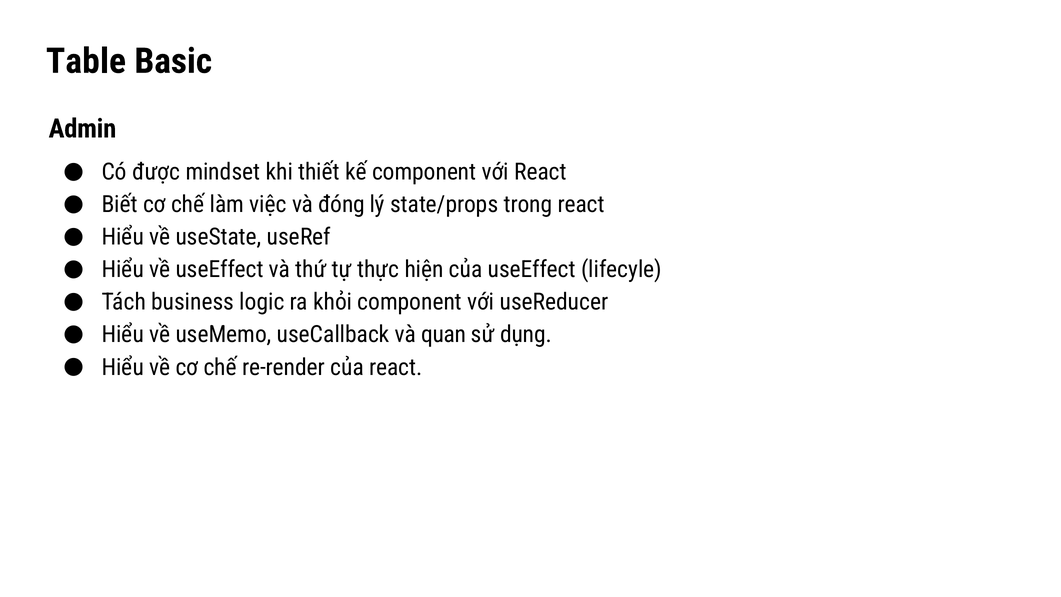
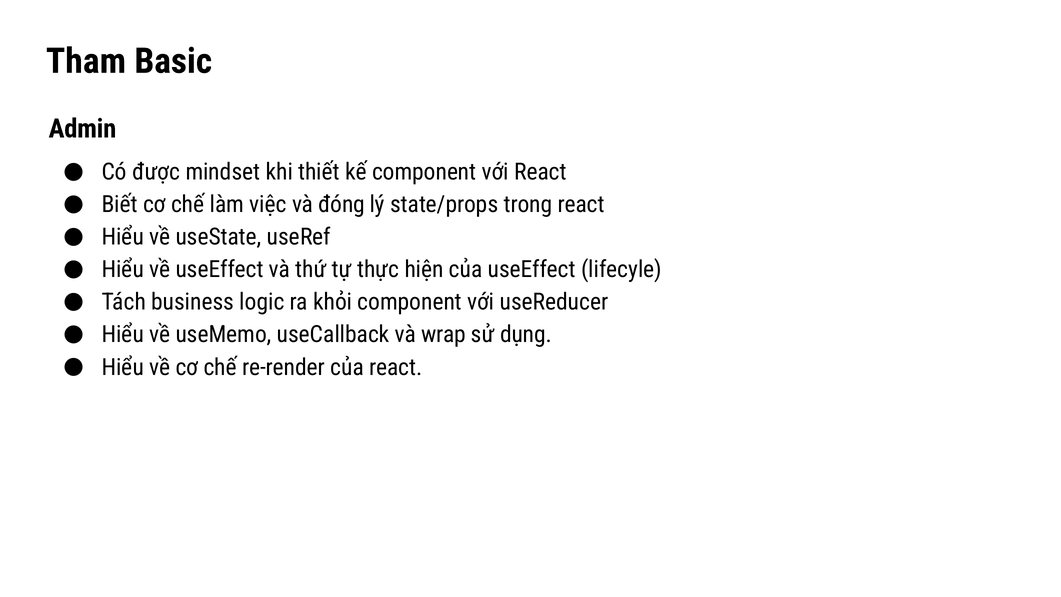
Table: Table -> Tham (86, 61)
quan: quan -> wrap (444, 335)
